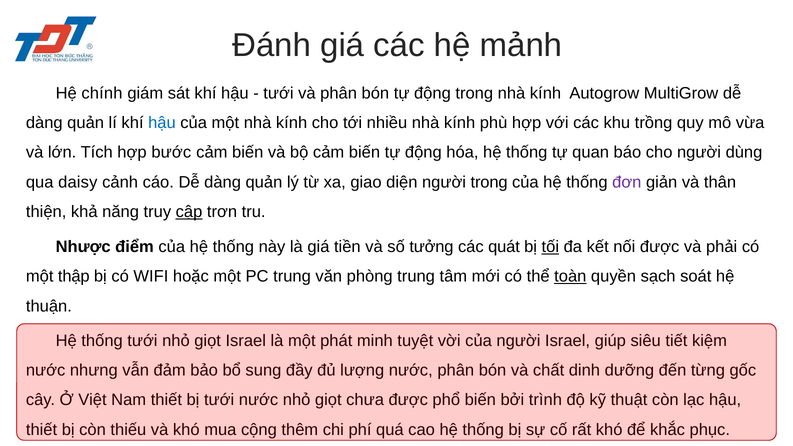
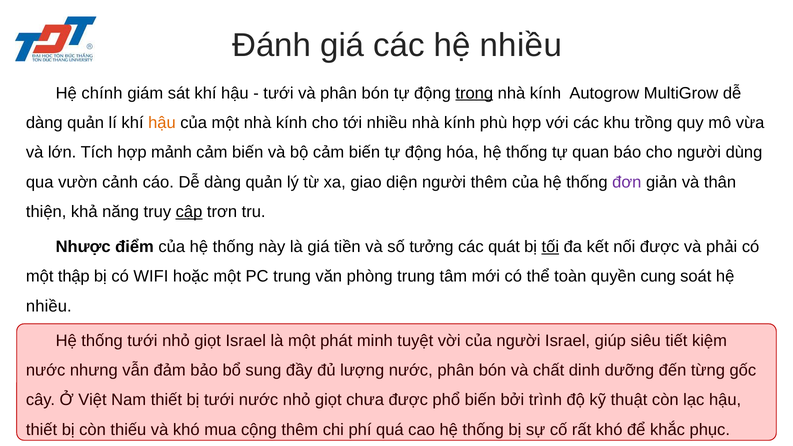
các hệ mảnh: mảnh -> nhiều (521, 45)
trong underline: none -> present (474, 93)
hậu colour: blue -> orange (162, 123)
bước: bước -> mảnh (171, 153)
daisy: daisy -> vườn (78, 182)
người trong: trong -> thêm (489, 182)
toàn underline: present -> none (570, 276)
sạch: sạch -> cung (658, 276)
thuận: thuận -> nhiều (49, 306)
